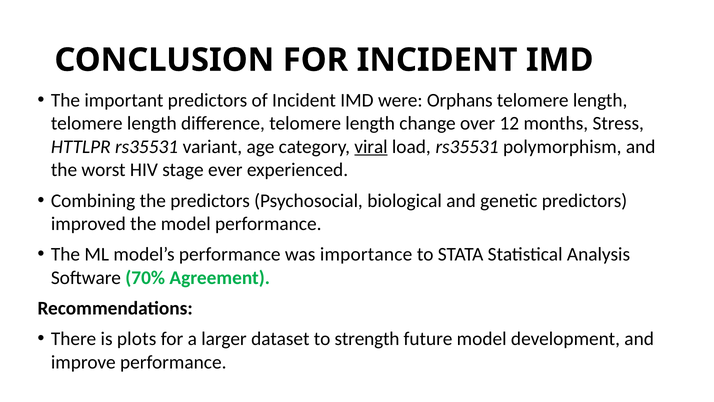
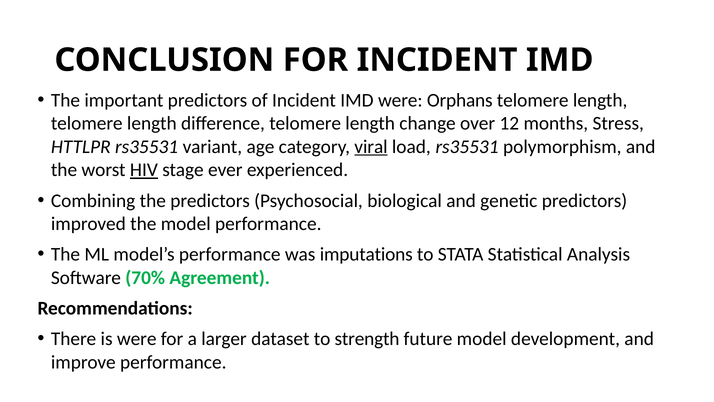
HIV underline: none -> present (144, 170)
importance: importance -> imputations (366, 254)
is plots: plots -> were (137, 339)
